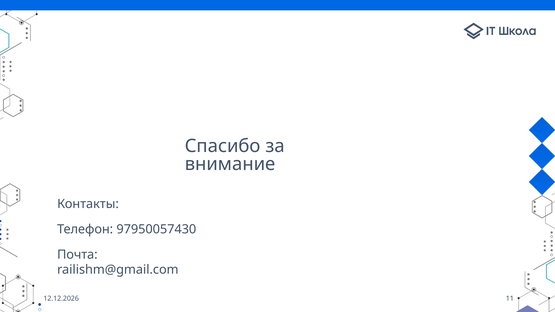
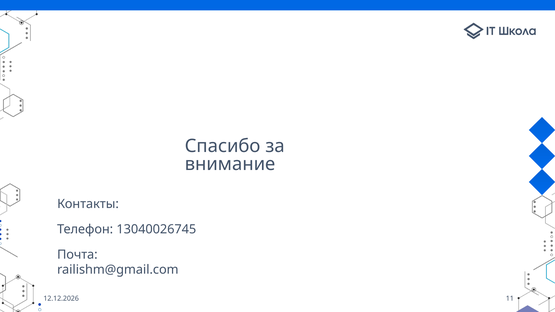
97950057430: 97950057430 -> 13040026745 (156, 230)
